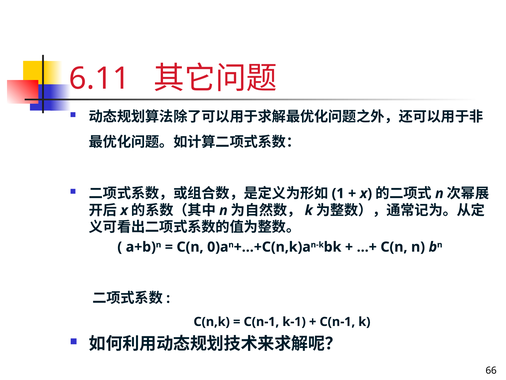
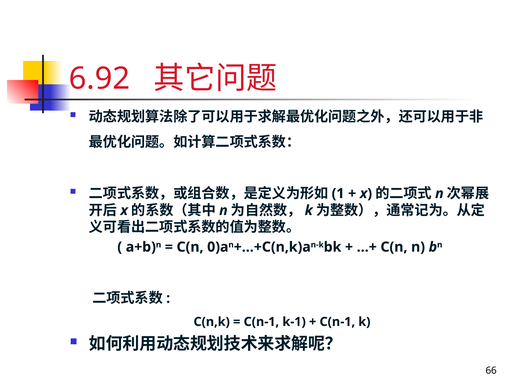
6.11: 6.11 -> 6.92 (99, 78)
